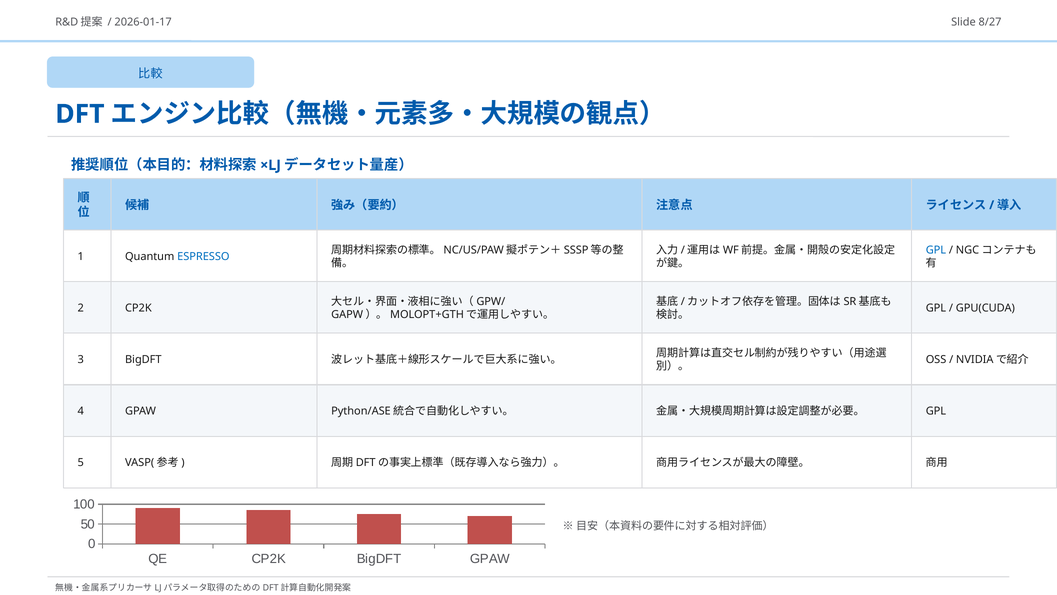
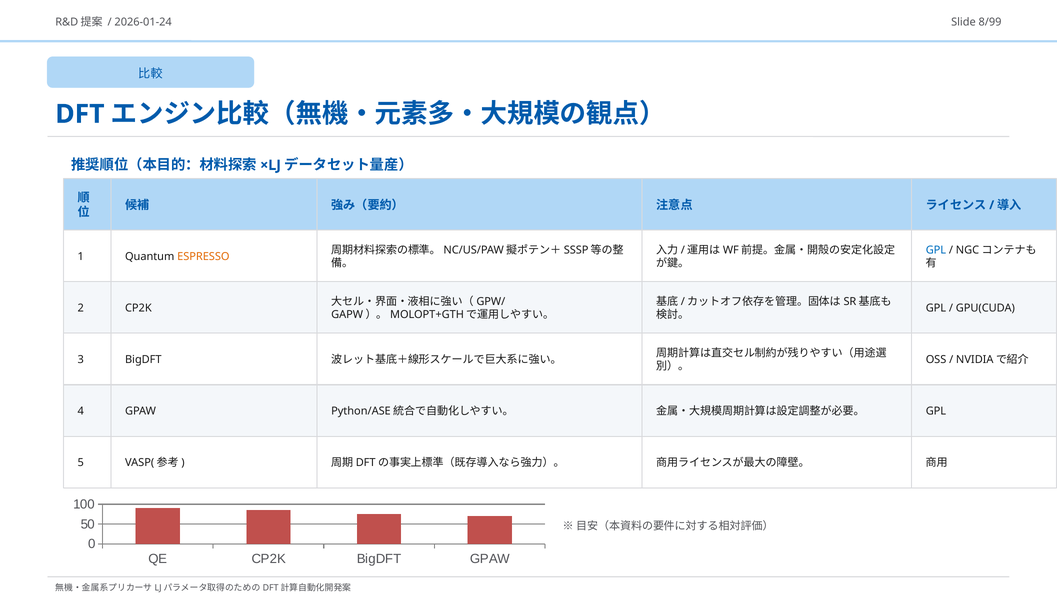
2026-01-17: 2026-01-17 -> 2026-01-24 (143, 22)
8/27: 8/27 -> 8/99 (990, 22)
ESPRESSO colour: blue -> orange (203, 256)
